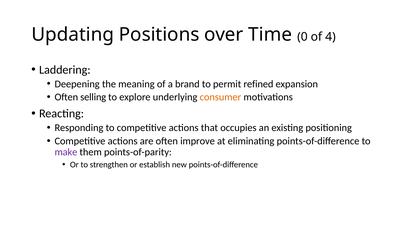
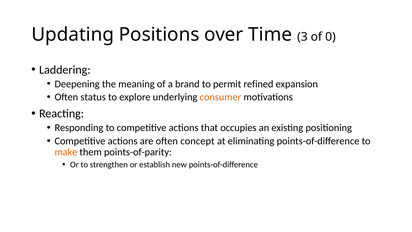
0: 0 -> 3 (302, 37)
4: 4 -> 0 (330, 37)
selling: selling -> status (93, 97)
improve: improve -> concept (197, 141)
make colour: purple -> orange (66, 152)
